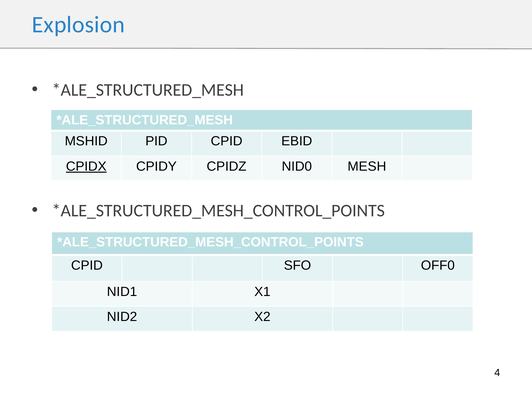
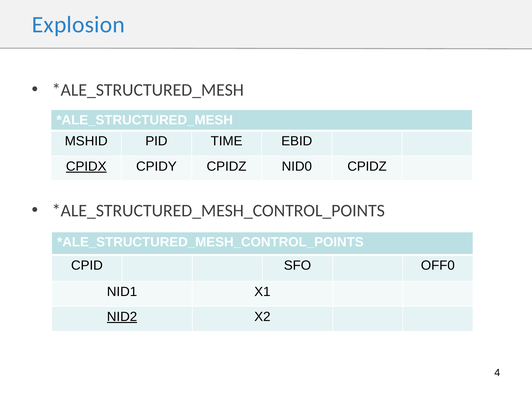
PID CPID: CPID -> TIME (227, 141)
NID0 MESH: MESH -> CPIDZ (367, 166)
NID2 underline: none -> present (122, 317)
